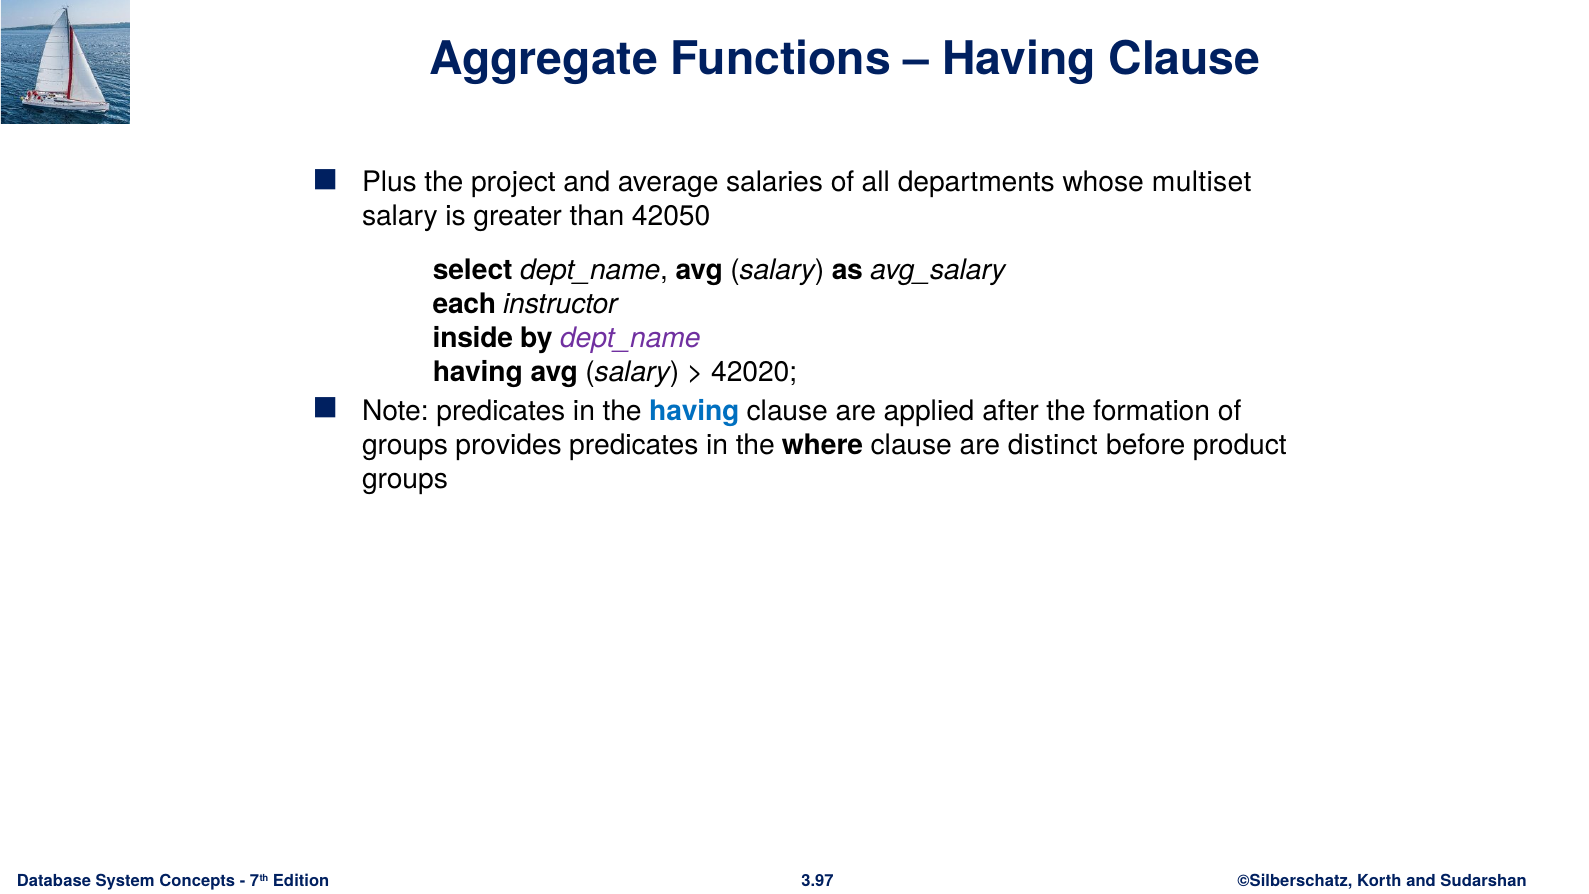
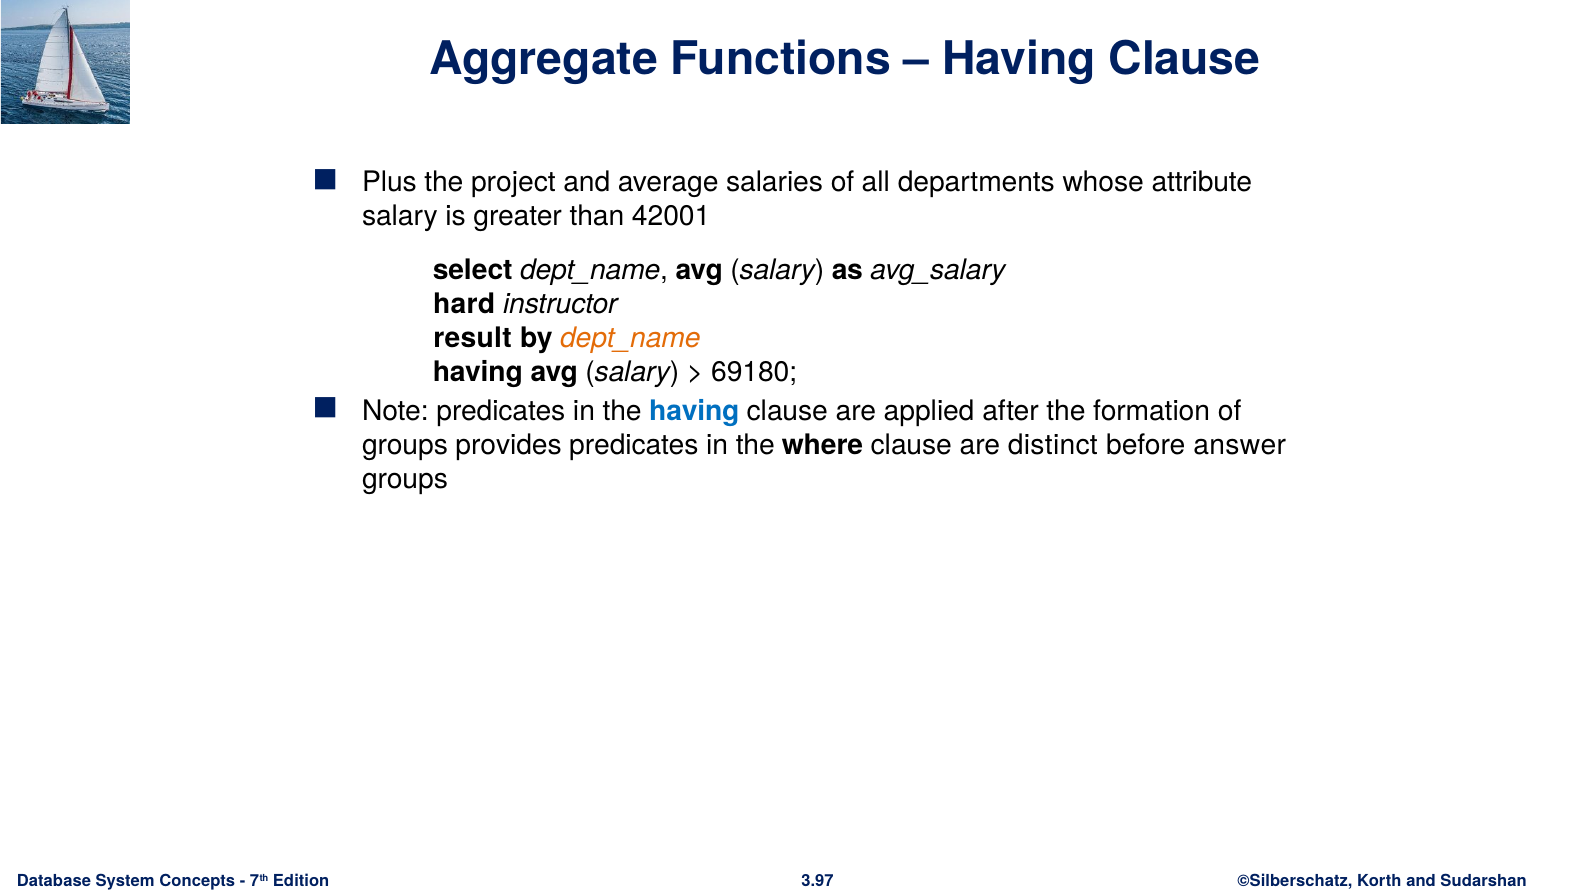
multiset: multiset -> attribute (1202, 182)
42050: 42050 -> 42001 (671, 216)
each: each -> hard (464, 304)
inside: inside -> result (473, 338)
dept_name colour: purple -> orange (630, 338)
42020: 42020 -> 69180 (754, 372)
product: product -> answer (1240, 445)
